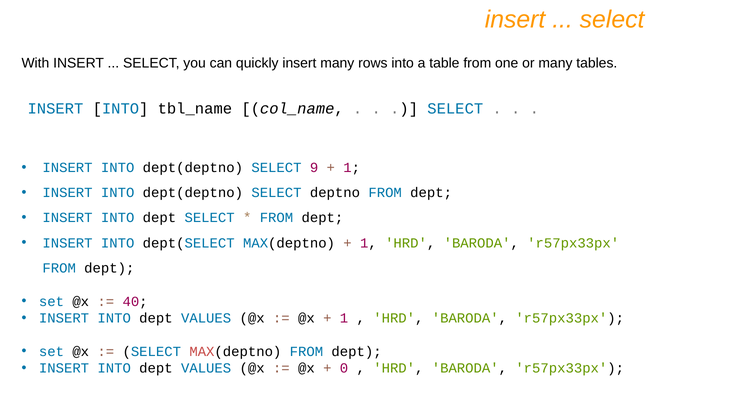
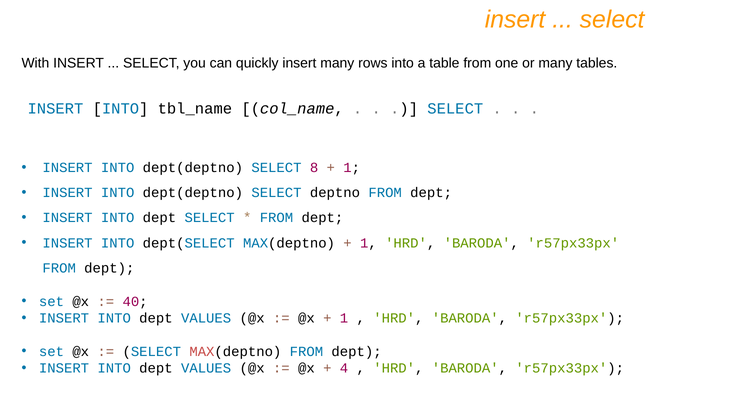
9: 9 -> 8 (314, 168)
0: 0 -> 4 (344, 368)
